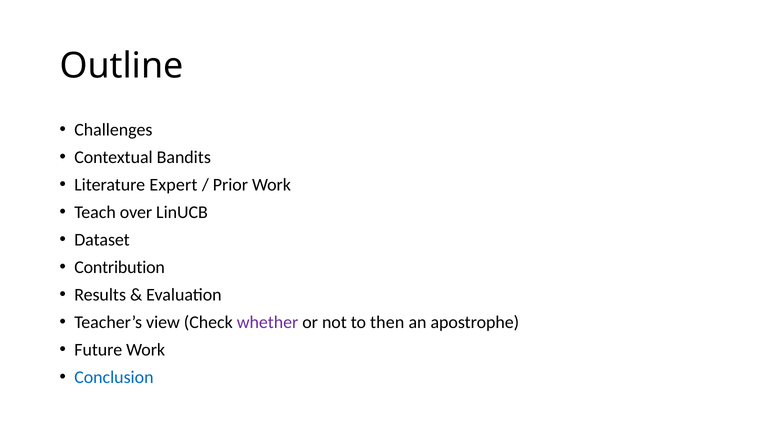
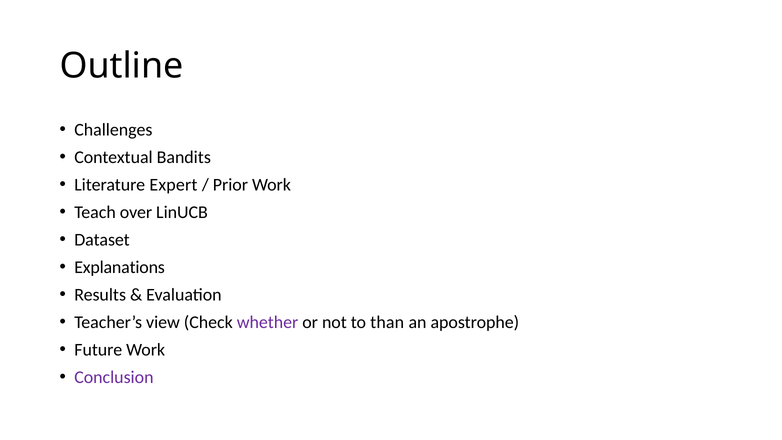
Contribution: Contribution -> Explanations (120, 267)
then: then -> than (387, 322)
Conclusion colour: blue -> purple (114, 377)
